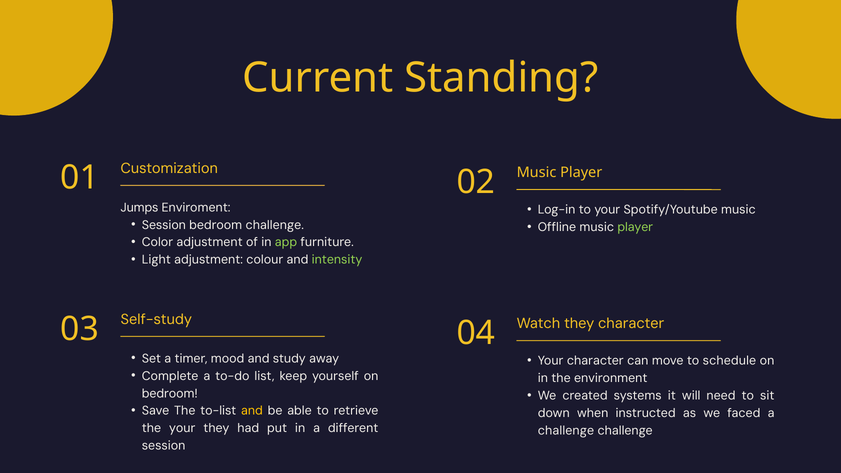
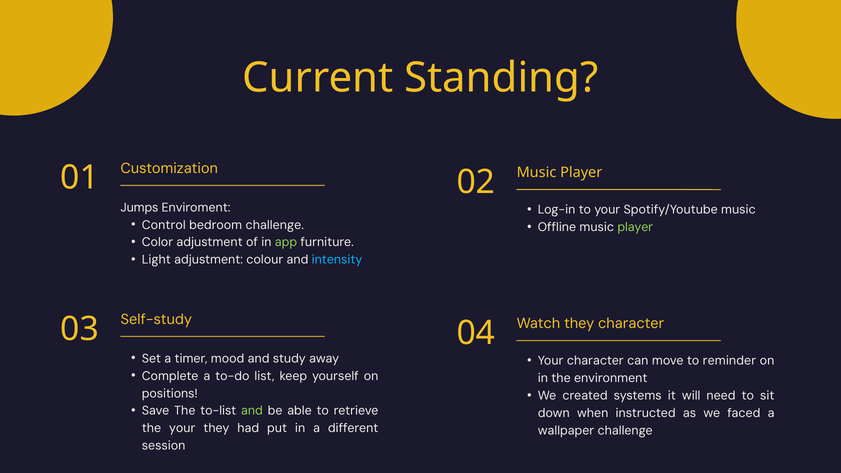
Session: Session -> Control (164, 225)
intensity colour: light green -> light blue (337, 260)
schedule: schedule -> reminder (729, 361)
bedroom: bedroom -> positions (170, 393)
and colour: yellow -> light green (252, 411)
challenge: challenge -> wallpaper (566, 431)
